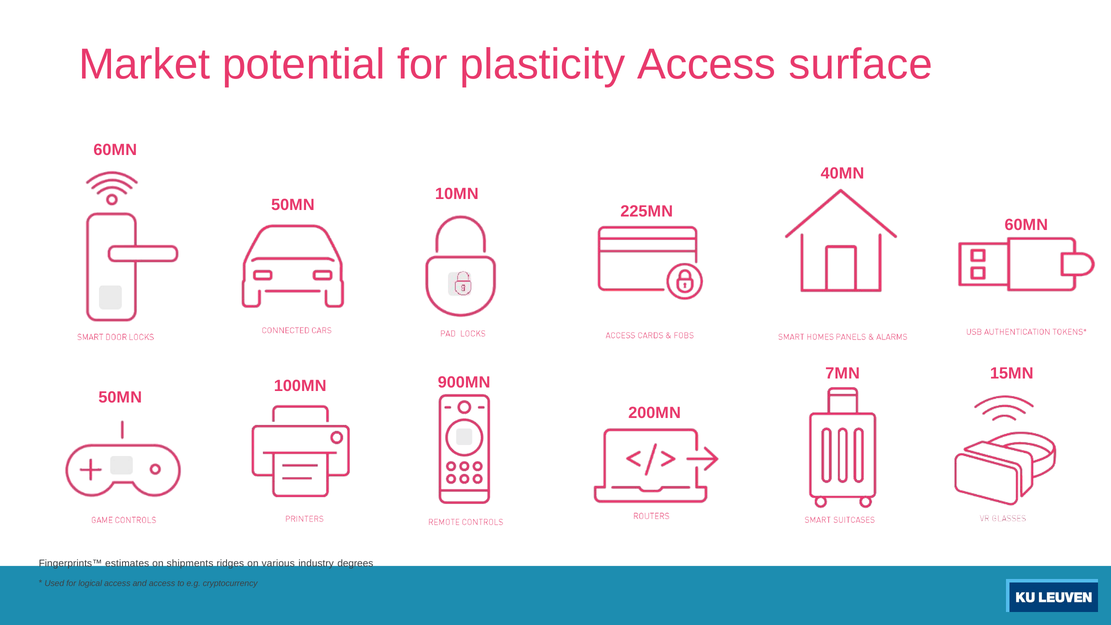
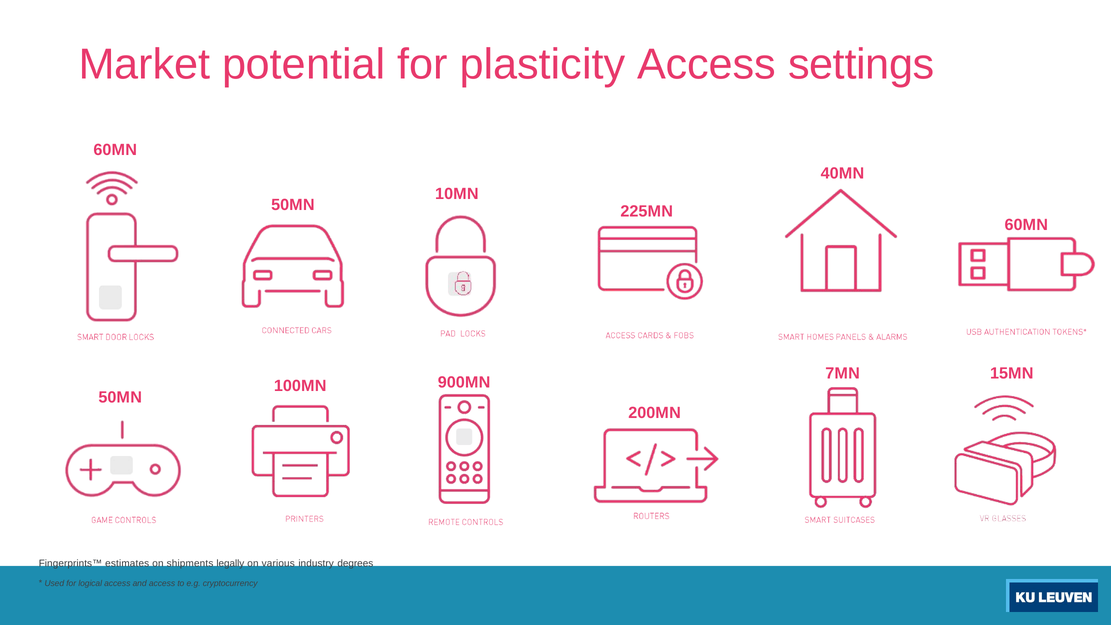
surface: surface -> settings (861, 64)
ridges: ridges -> legally (230, 564)
